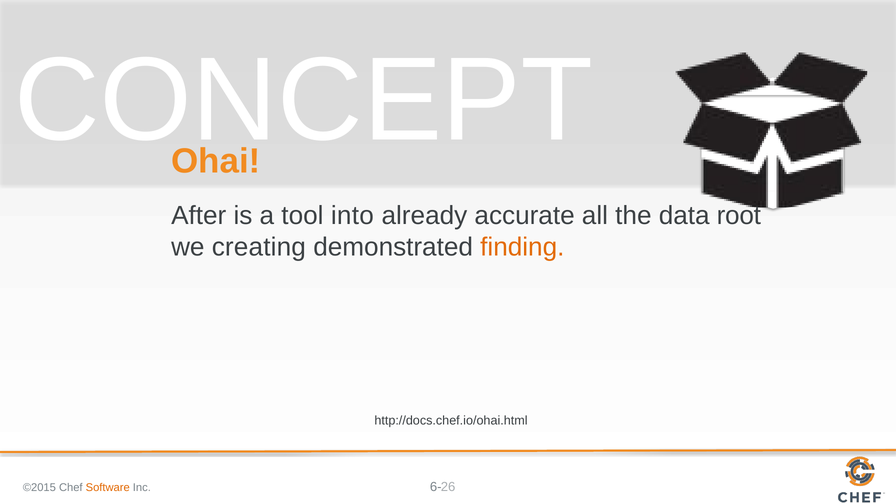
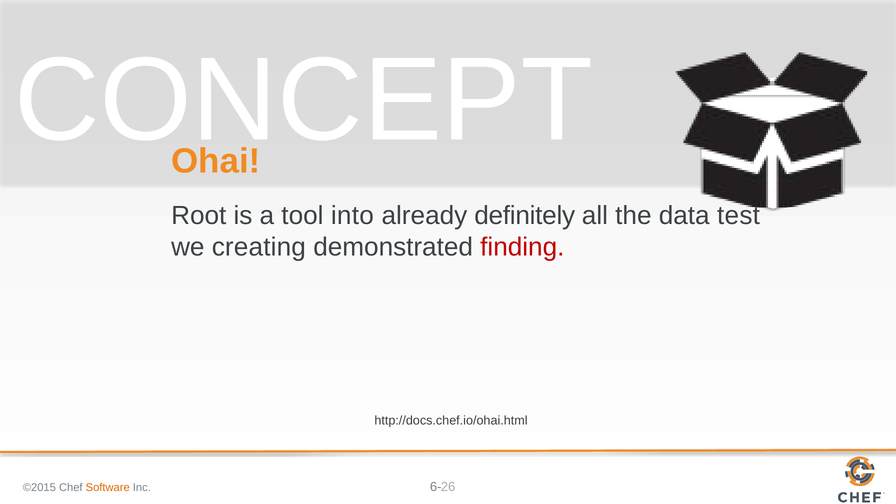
After: After -> Root (199, 216)
accurate: accurate -> definitely (525, 216)
root: root -> test (739, 216)
finding colour: orange -> red (522, 247)
